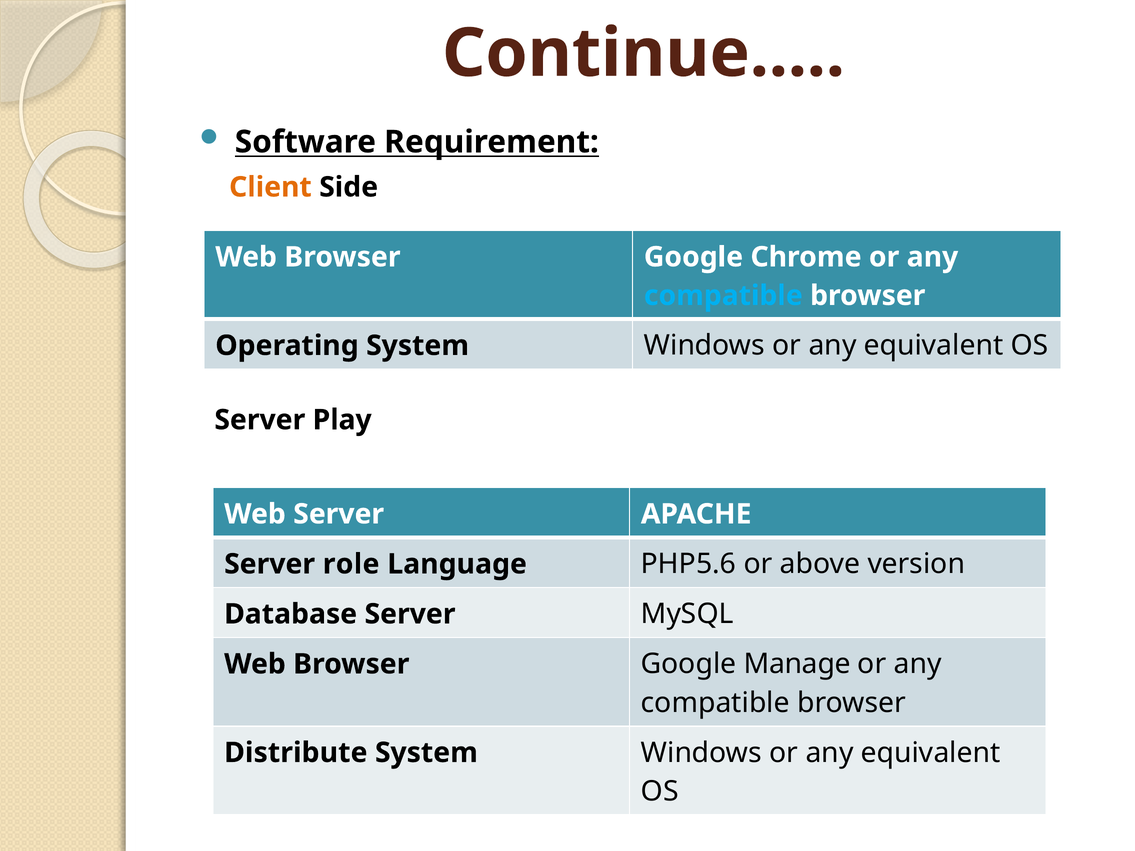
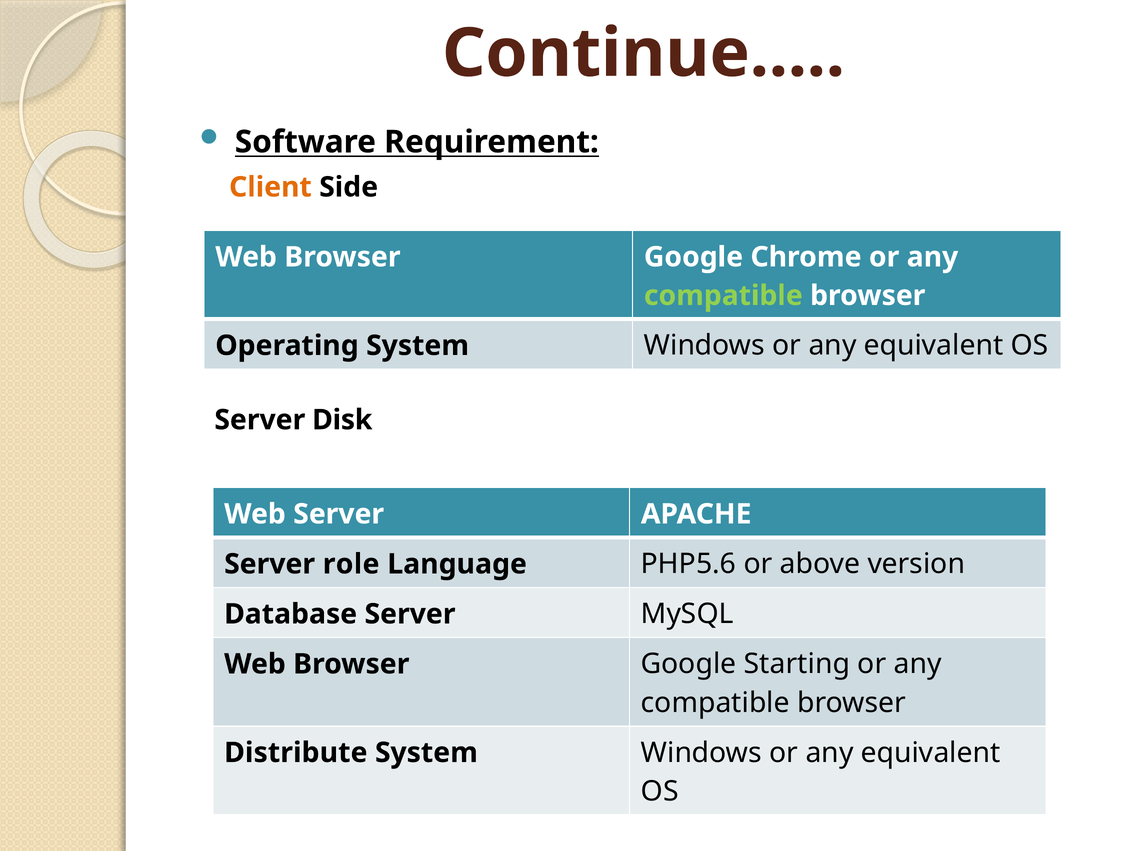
compatible colour: light blue -> light green (723, 296)
Play: Play -> Disk (342, 420)
Manage: Manage -> Starting (797, 664)
